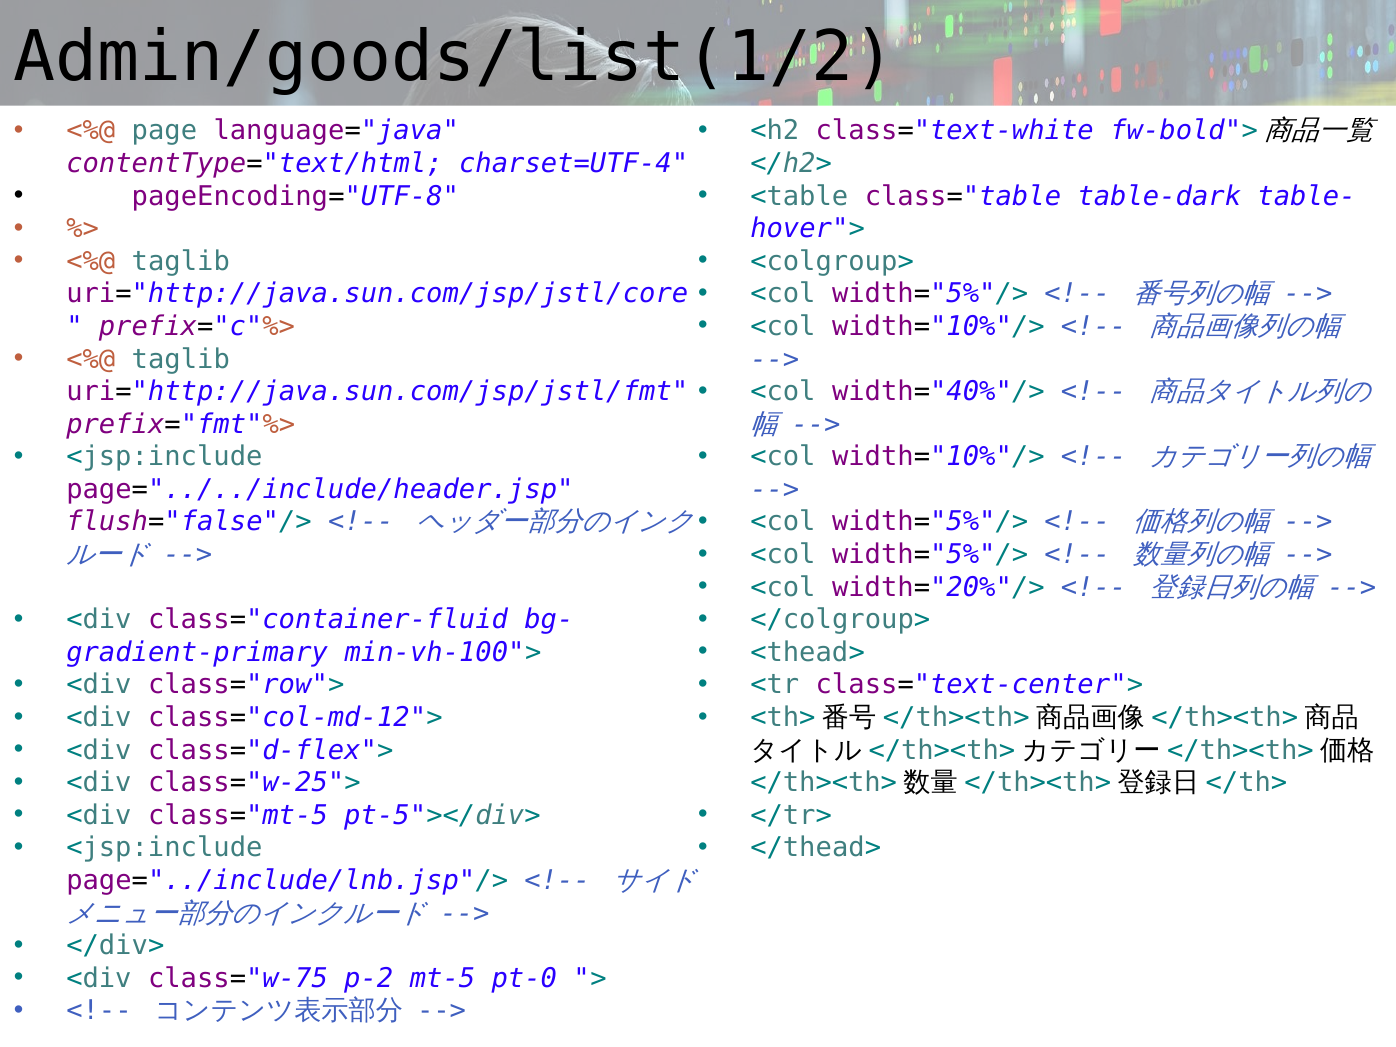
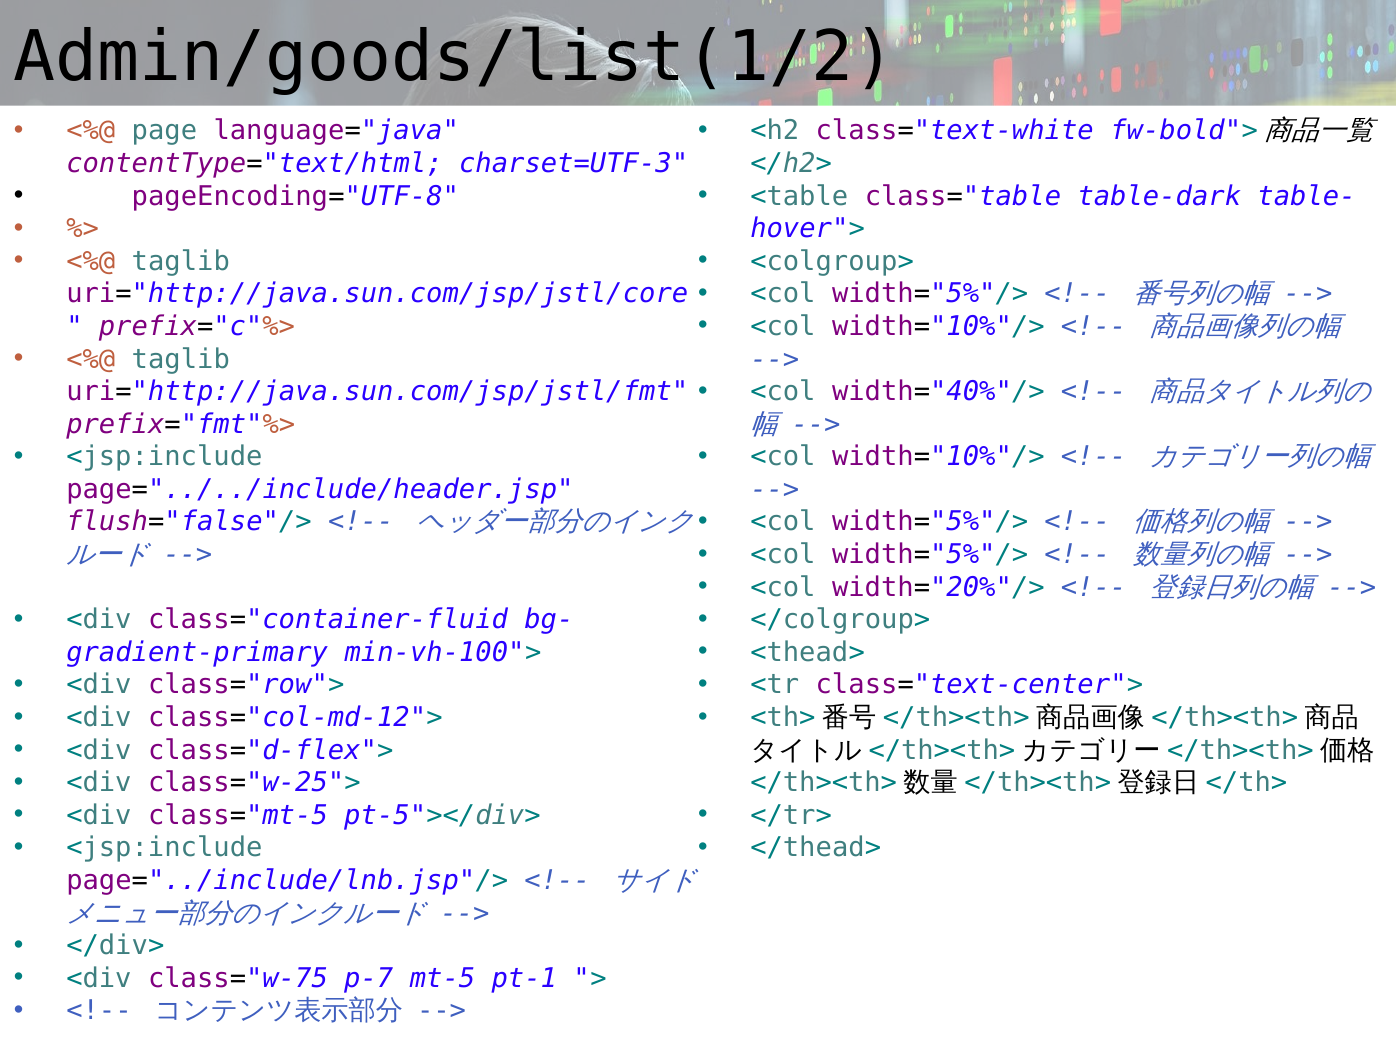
charset=UTF-4: charset=UTF-4 -> charset=UTF-3 (574, 164)
p-2: p-2 -> p-7 (369, 978)
pt-0: pt-0 -> pt-1 (524, 978)
